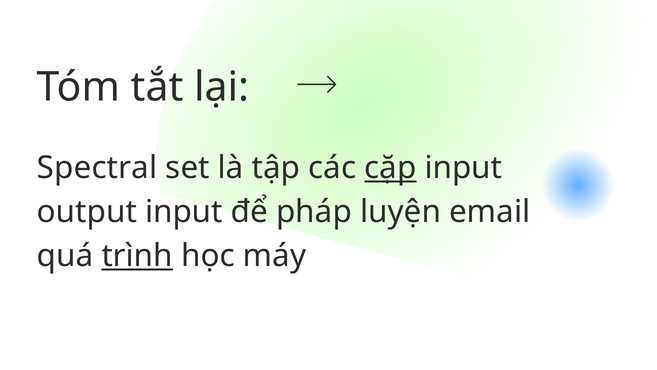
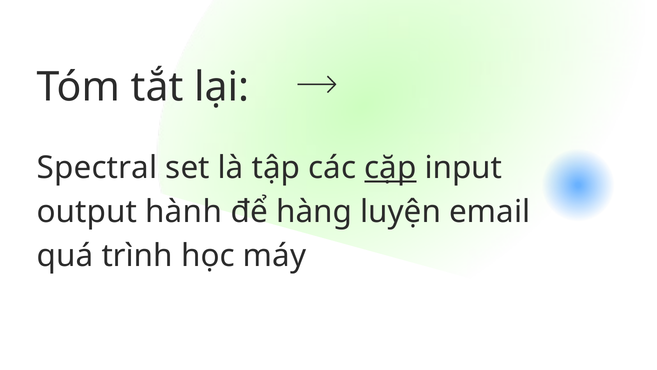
output input: input -> hành (184, 212)
pháp: pháp -> hàng (314, 212)
trình underline: present -> none (137, 256)
